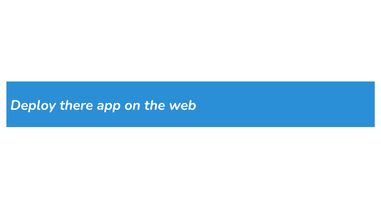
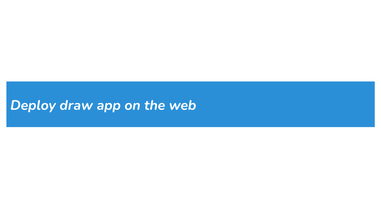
there: there -> draw (76, 105)
